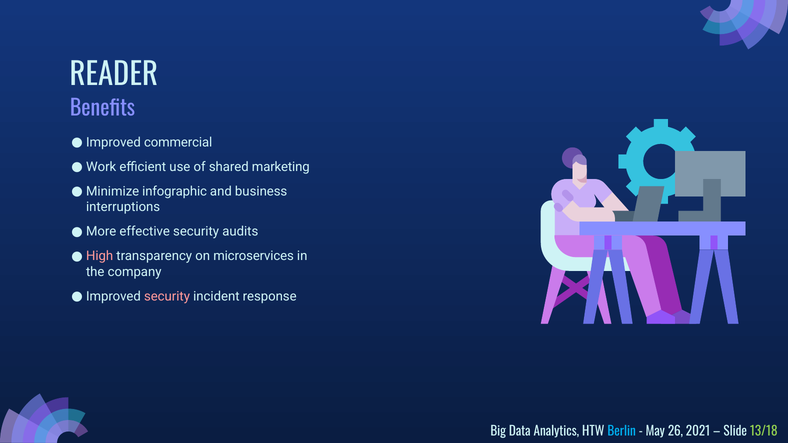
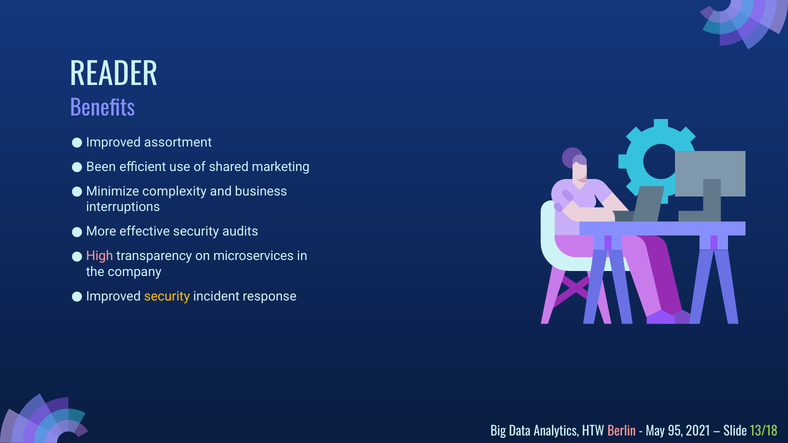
commercial: commercial -> assortment (178, 143)
Work: Work -> Been (101, 167)
infographic: infographic -> complexity (174, 192)
security colour: pink -> yellow (167, 297)
Berlin colour: light blue -> pink (622, 432)
26: 26 -> 95 (675, 432)
